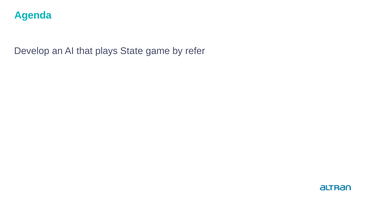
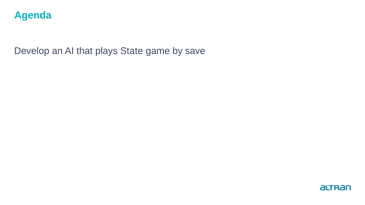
refer: refer -> save (195, 51)
